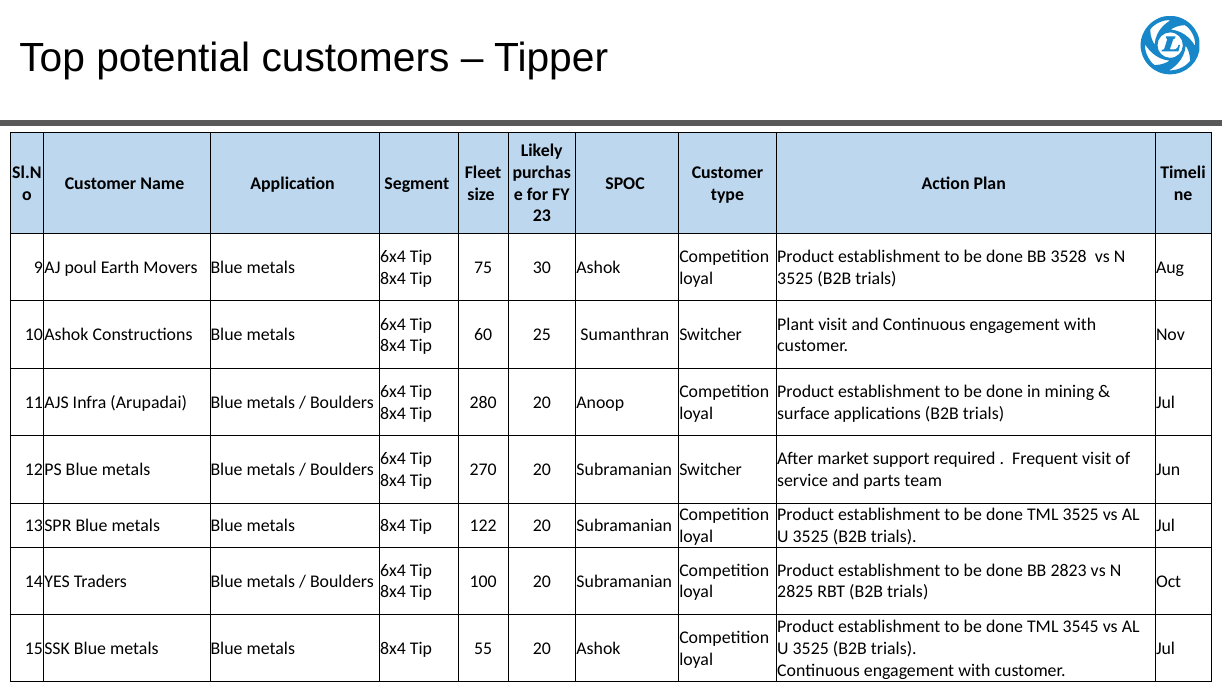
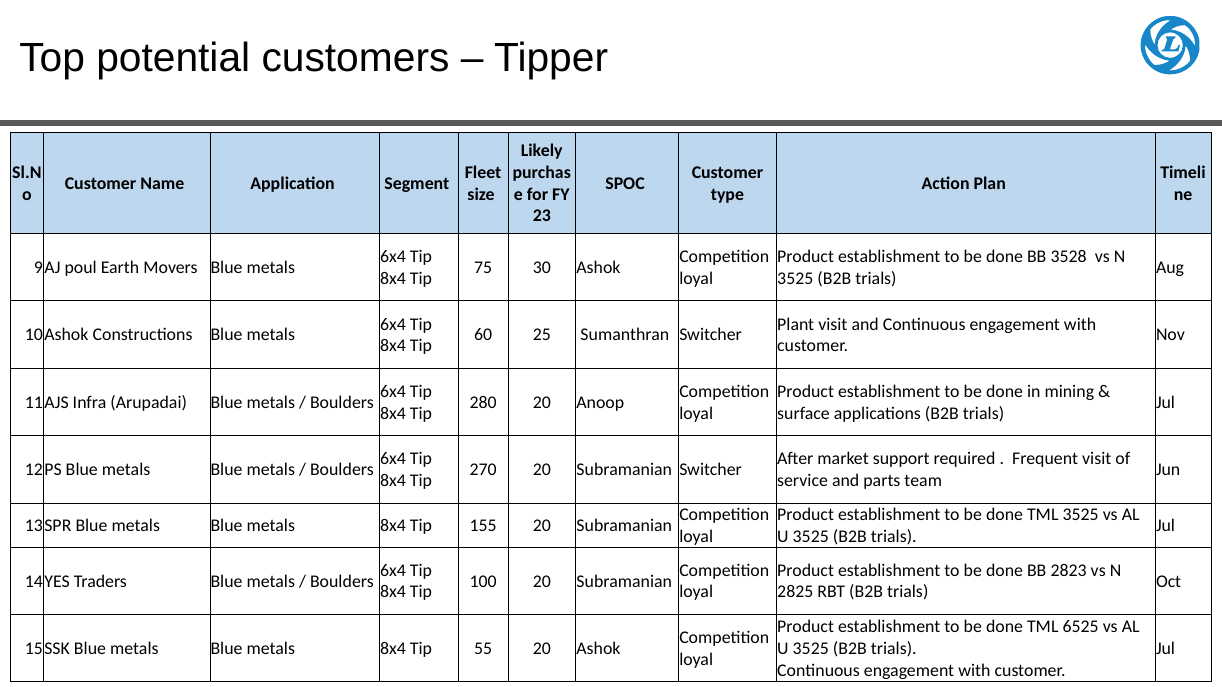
122: 122 -> 155 (483, 526)
3545: 3545 -> 6525 (1081, 627)
